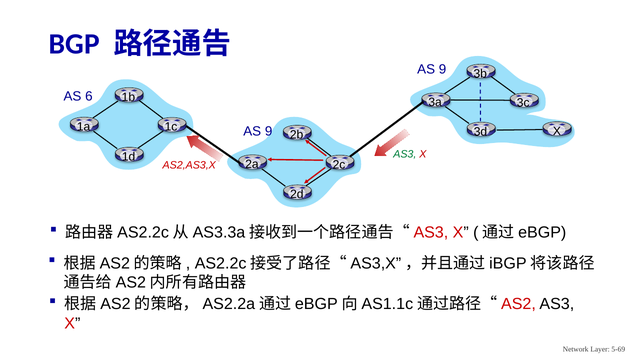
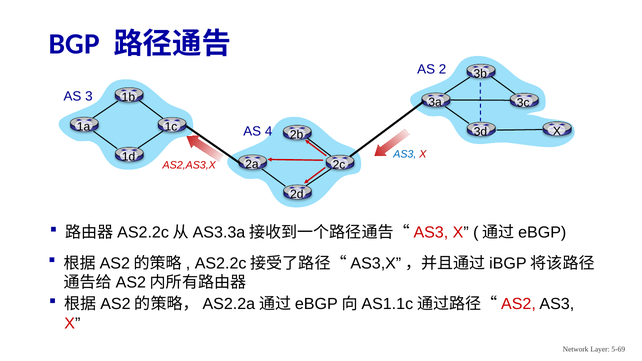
9: 9 -> 2 (443, 70)
6: 6 -> 3 (89, 96)
9: 9 -> 4 (269, 131)
AS3 colour: green -> blue (405, 154)
